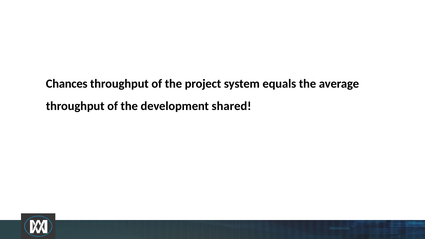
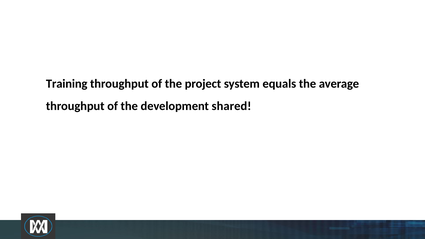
Chances: Chances -> Training (67, 84)
